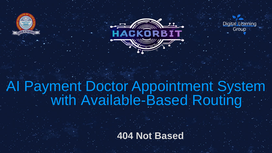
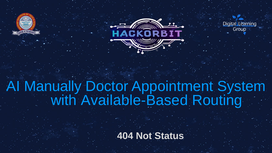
Payment: Payment -> Manually (53, 86)
Based: Based -> Status (169, 136)
